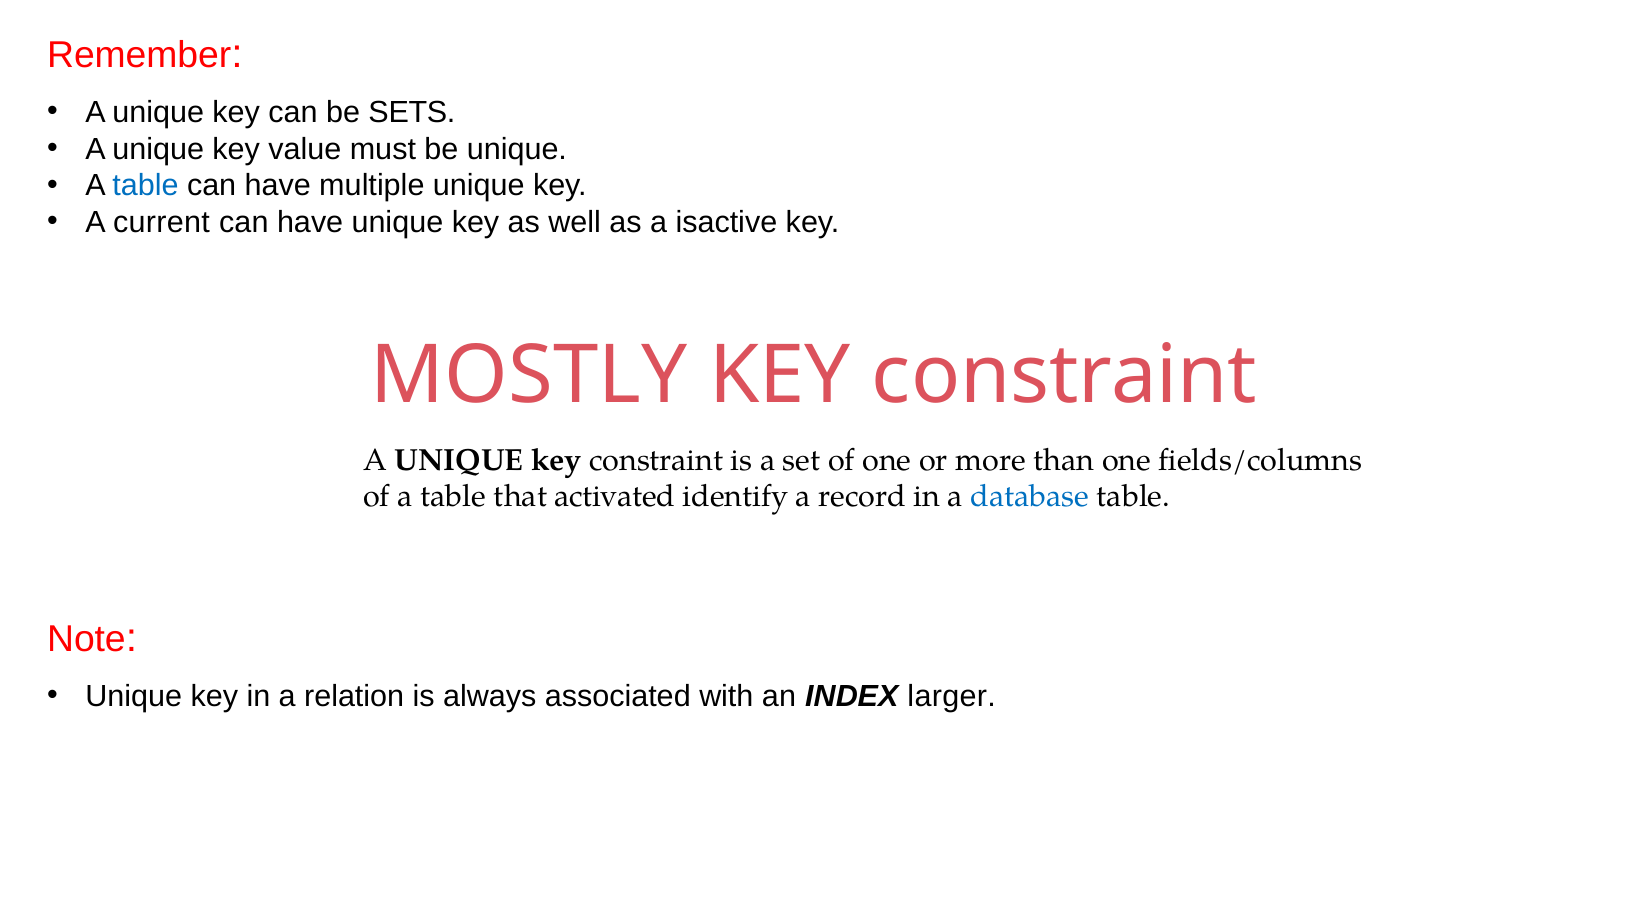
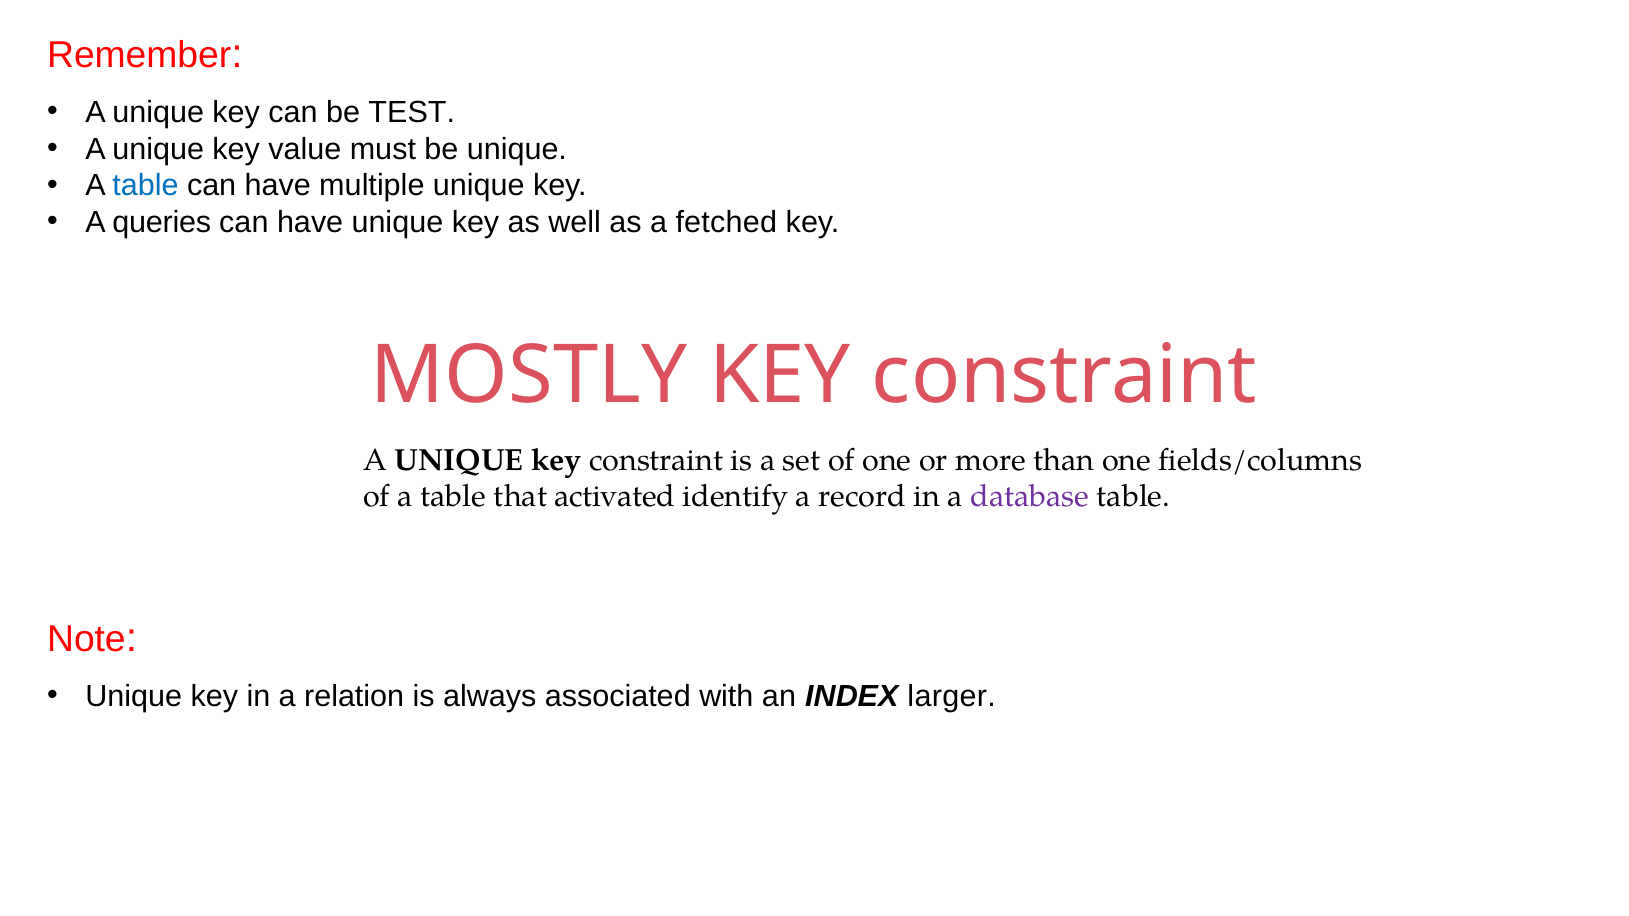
SETS: SETS -> TEST (412, 113)
current: current -> queries (162, 222)
isactive: isactive -> fetched (726, 222)
database colour: blue -> purple (1030, 497)
